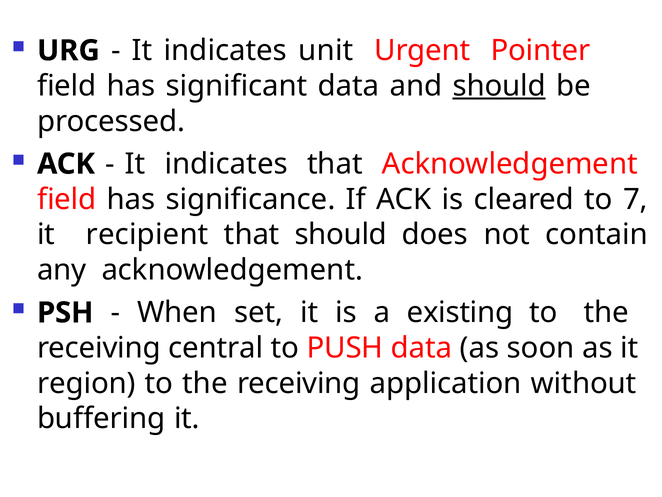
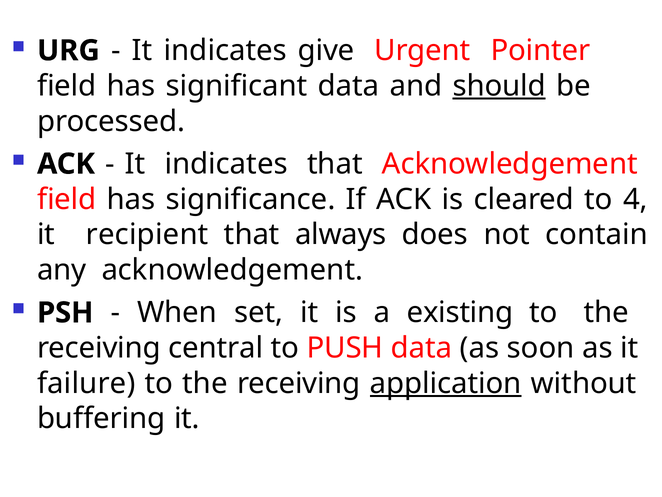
unit: unit -> give (326, 51)
7: 7 -> 4 (635, 199)
that should: should -> always (341, 234)
region: region -> failure (86, 383)
application underline: none -> present (446, 383)
